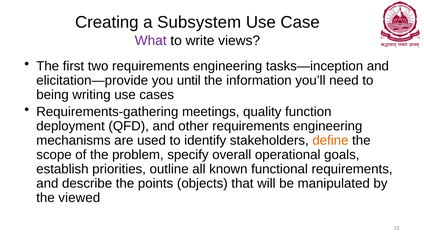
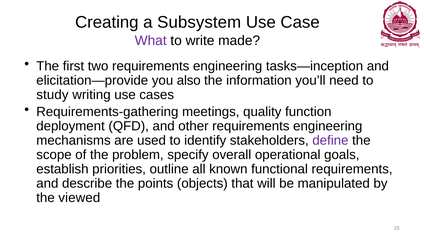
views: views -> made (239, 40)
until: until -> also (189, 80)
being: being -> study (52, 95)
define colour: orange -> purple (330, 140)
